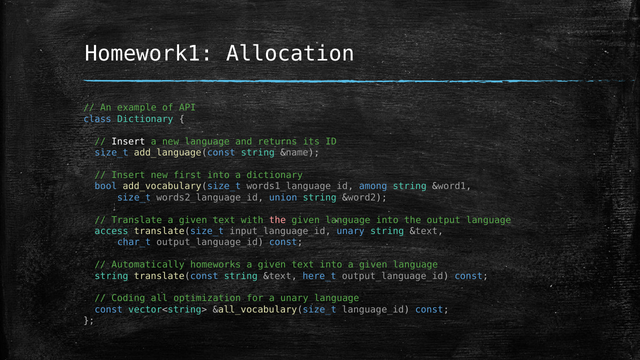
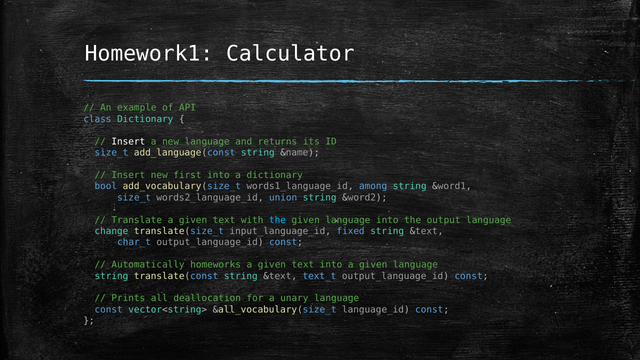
Allocation: Allocation -> Calculator (290, 54)
the colour: pink -> light blue (278, 220)
access: access -> change (111, 231)
input_language_id unary: unary -> fixed (351, 231)
here_t: here_t -> text_t (319, 276)
Coding: Coding -> Prints (128, 298)
optimization: optimization -> deallocation (207, 298)
